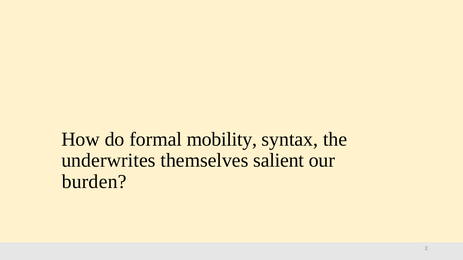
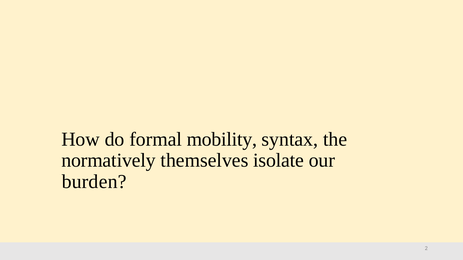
underwrites: underwrites -> normatively (109, 161)
salient: salient -> isolate (279, 161)
